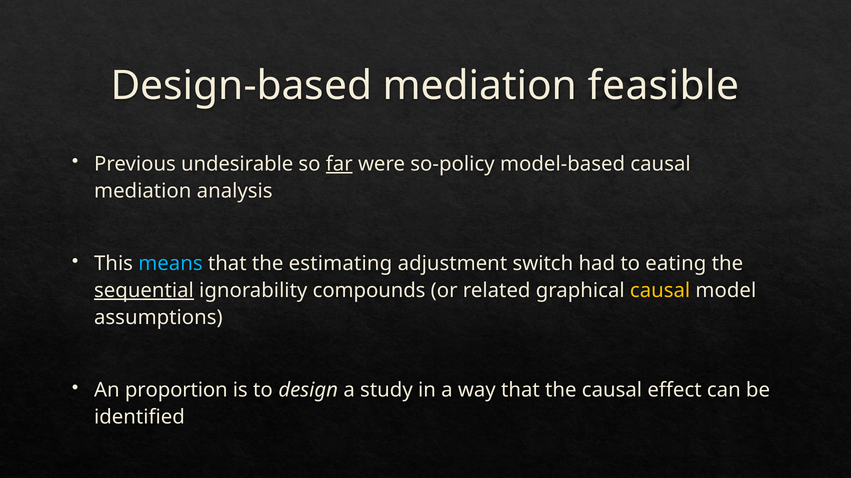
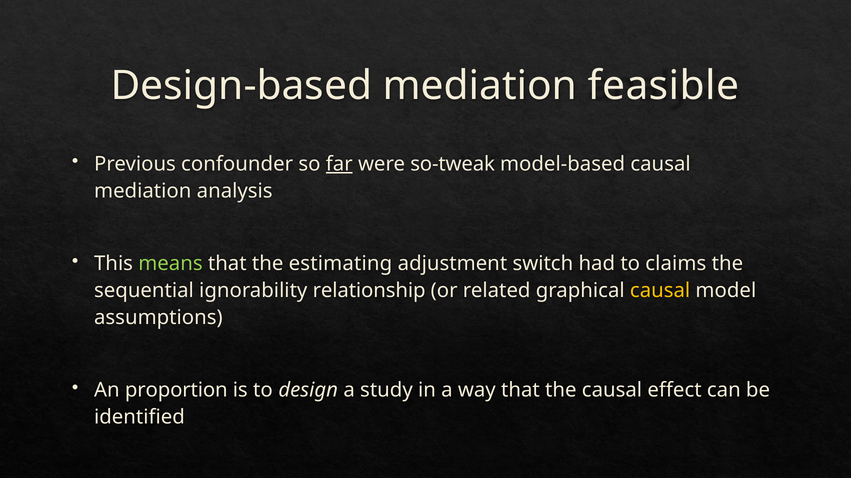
undesirable: undesirable -> confounder (237, 164)
so-policy: so-policy -> so-tweak (453, 164)
means colour: light blue -> light green (170, 264)
eating: eating -> claims (676, 264)
sequential underline: present -> none (144, 291)
compounds: compounds -> relationship (369, 291)
